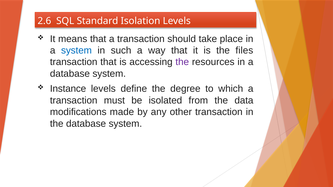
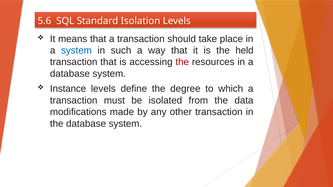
2.6: 2.6 -> 5.6 (44, 21)
files: files -> held (244, 50)
the colour: purple -> red (182, 62)
